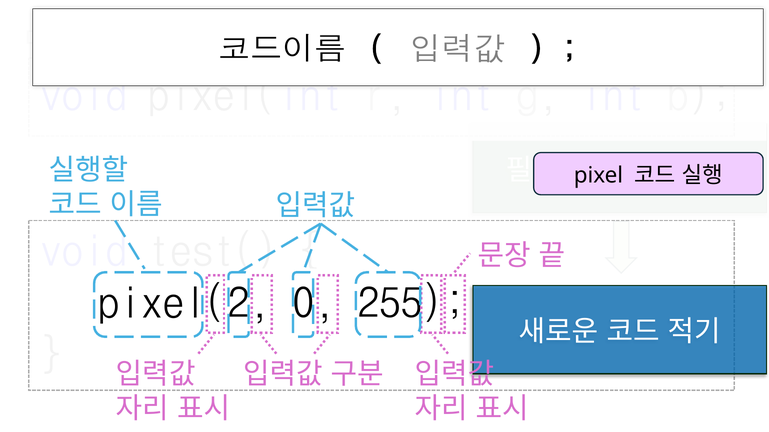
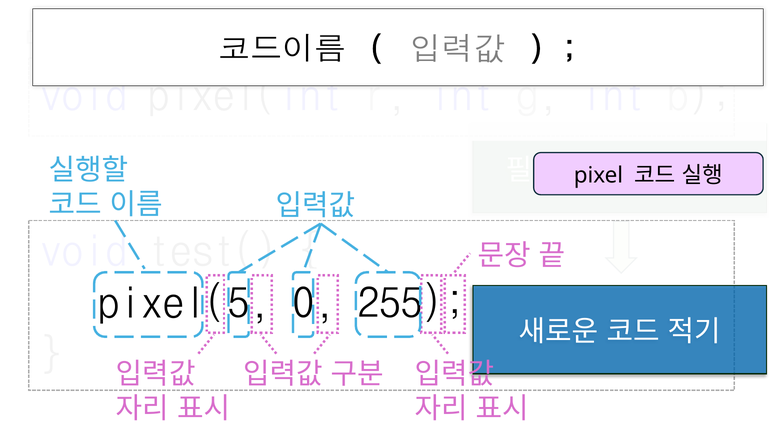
pixel(2: pixel(2 -> pixel(5 (185, 304)
